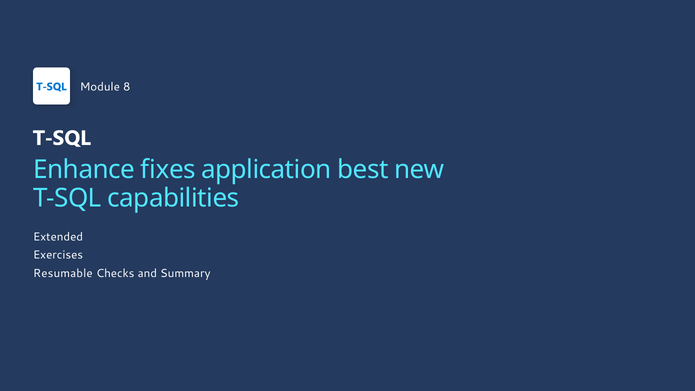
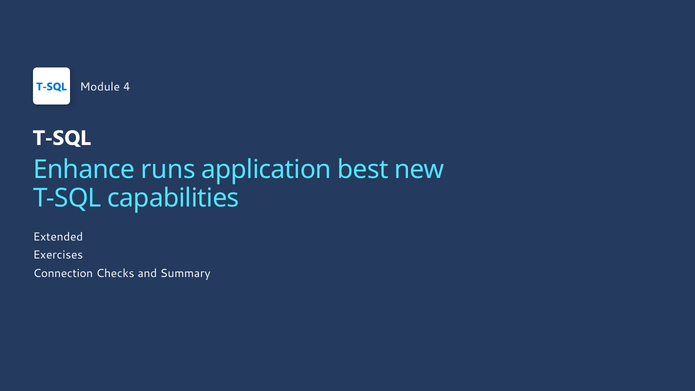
8: 8 -> 4 (127, 87)
fixes: fixes -> runs (168, 170)
Resumable: Resumable -> Connection (63, 273)
